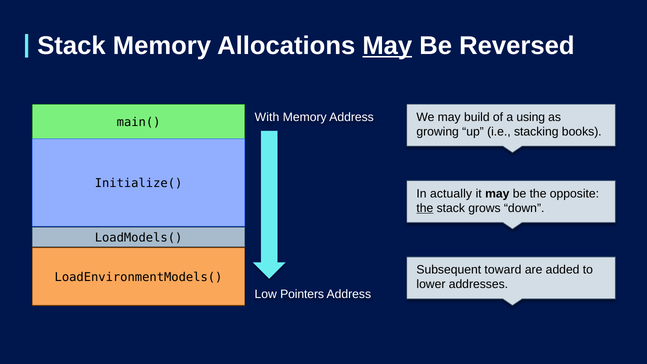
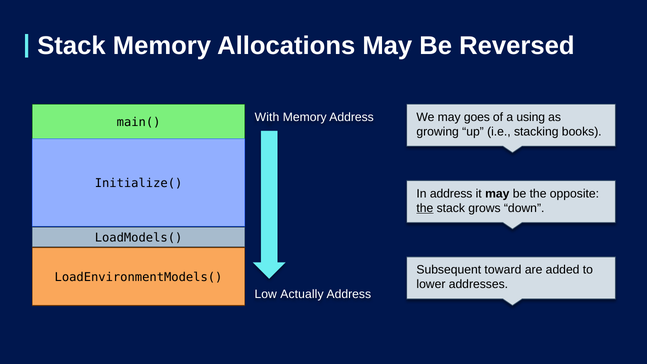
May underline: present -> none (387, 46)
build: build -> goes (477, 117)
In actually: actually -> address (451, 193)
Pointers: Pointers -> Actually (302, 294)
